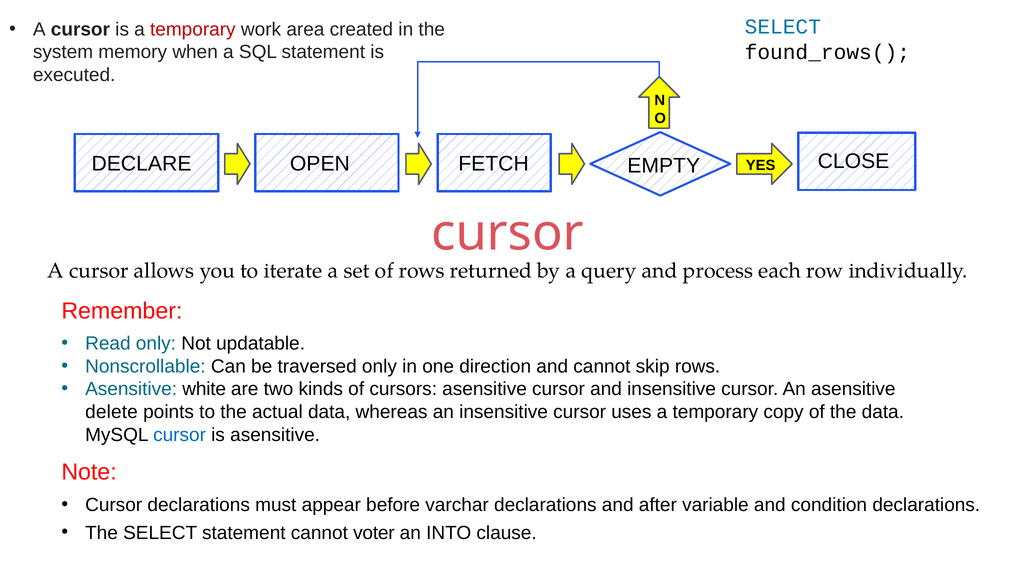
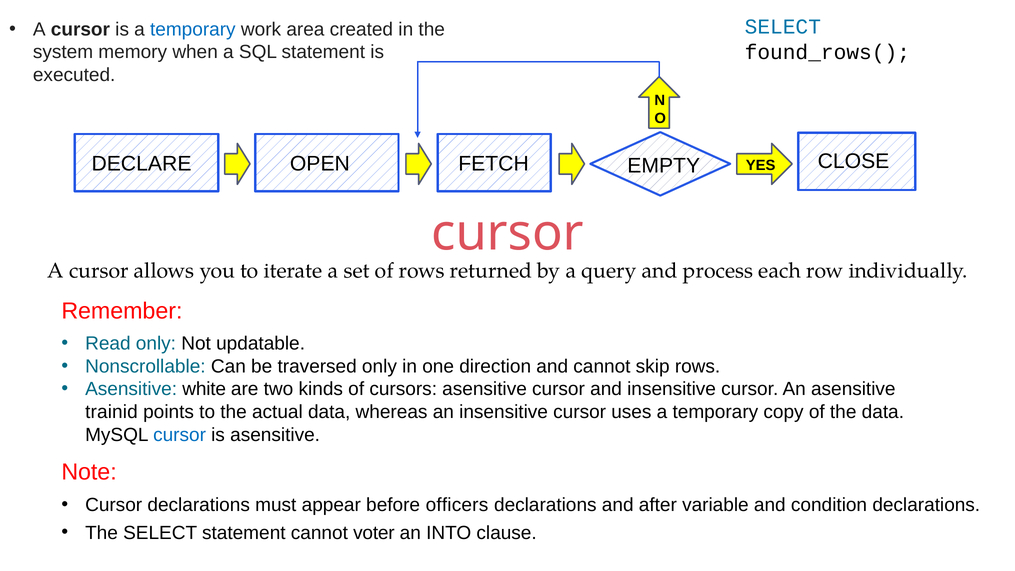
temporary colour: red -> blue (193, 29)
delete: delete -> trainid (111, 412)
varchar: varchar -> officers (457, 505)
